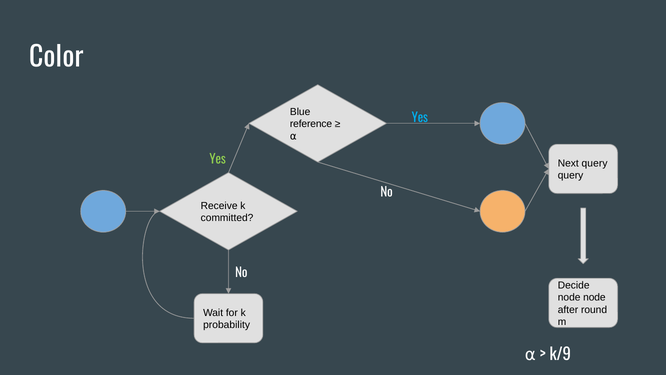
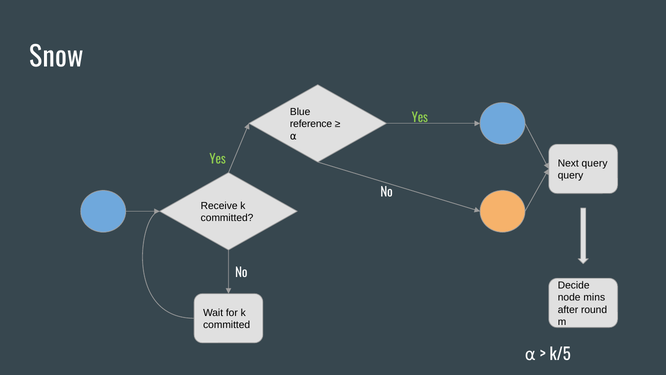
Color: Color -> Snow (56, 58)
Yes colour: light blue -> light green (420, 118)
node node: node -> mins (594, 297)
probability: probability -> committed (227, 325)
k/9: k/9 -> k/5 (560, 354)
